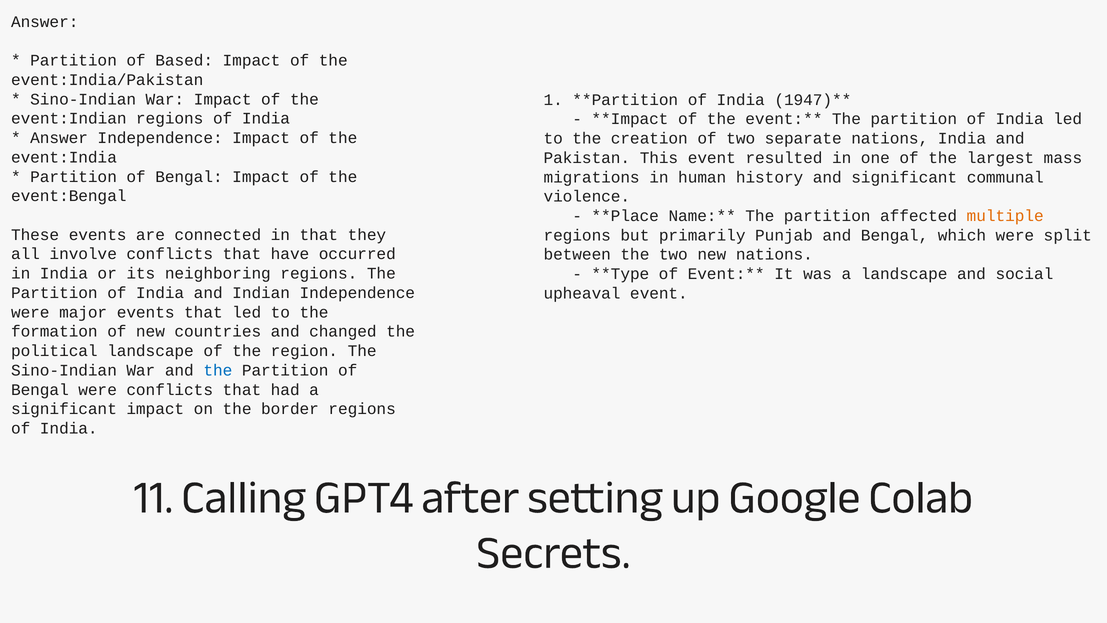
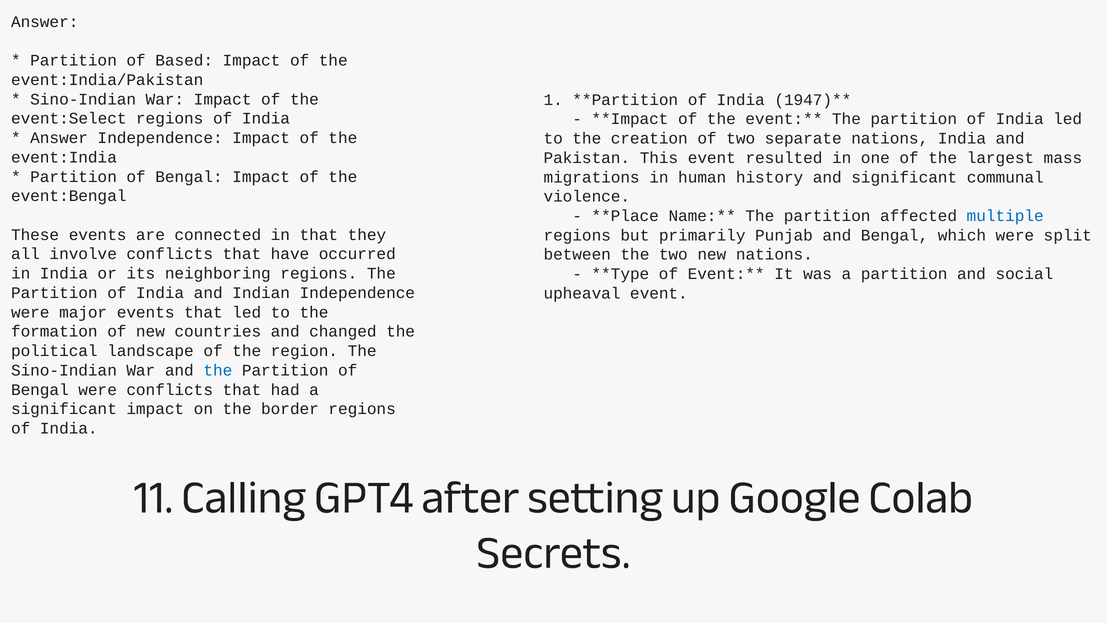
event:Indian: event:Indian -> event:Select (69, 119)
multiple colour: orange -> blue (1005, 216)
a landscape: landscape -> partition (904, 274)
